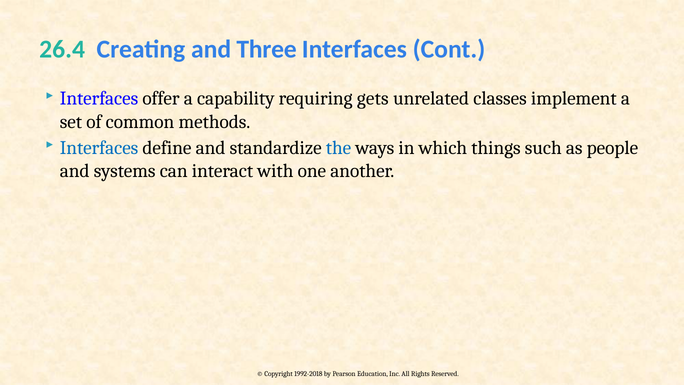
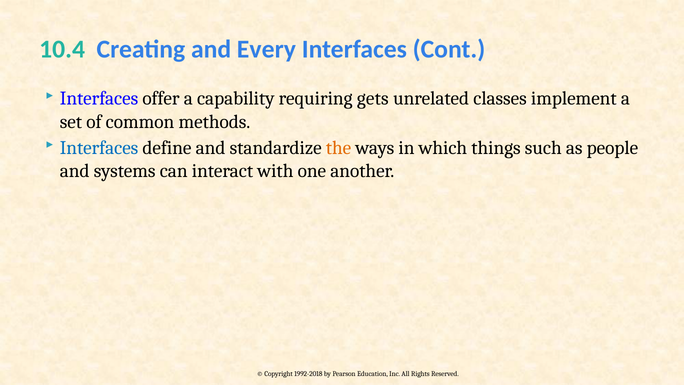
26.4: 26.4 -> 10.4 (62, 49)
Three: Three -> Every (266, 49)
the colour: blue -> orange (339, 148)
